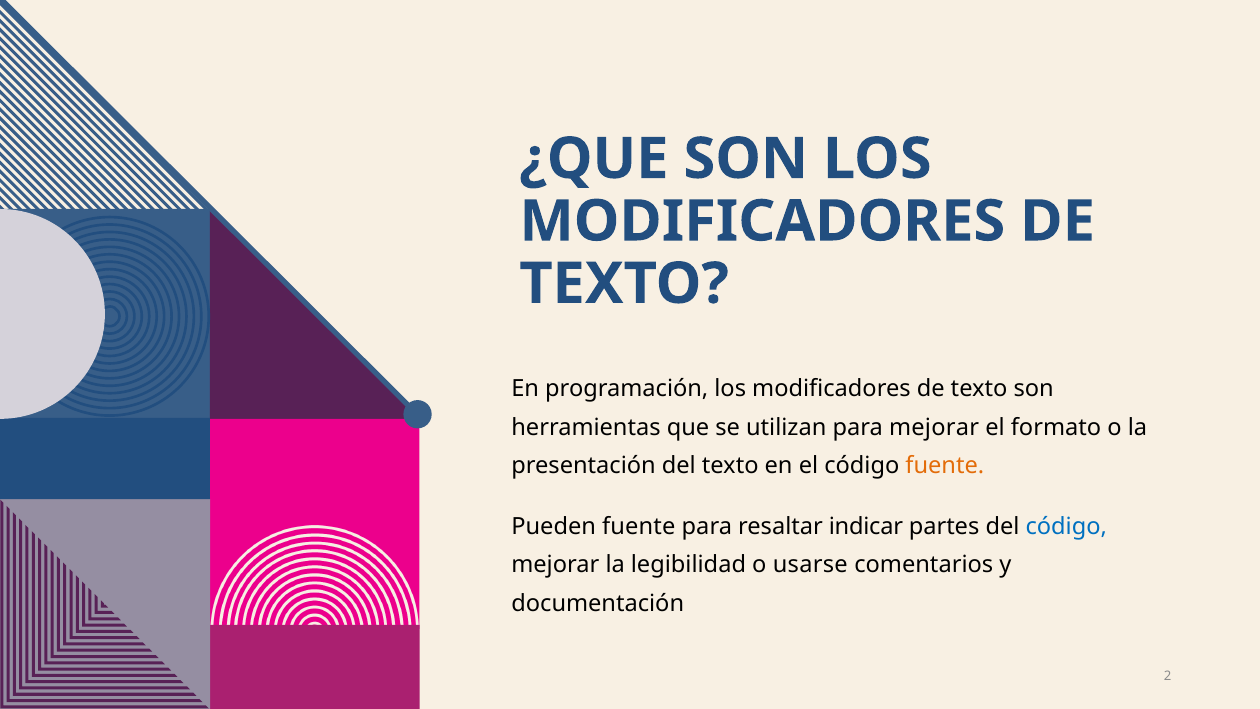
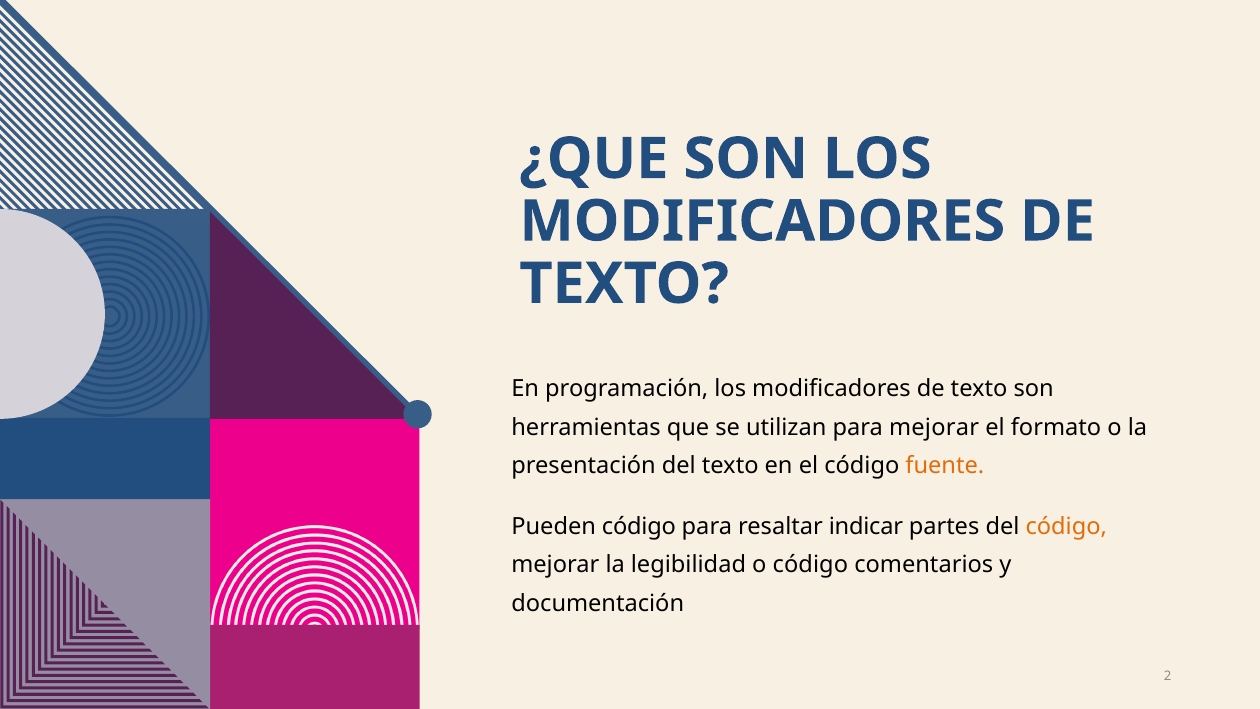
Pueden fuente: fuente -> código (639, 527)
código colour: blue -> orange (1066, 527)
o usarse: usarse -> código (810, 565)
